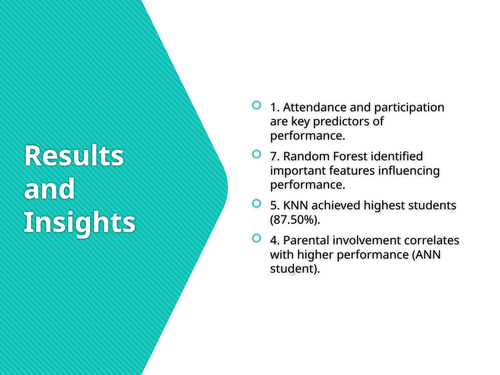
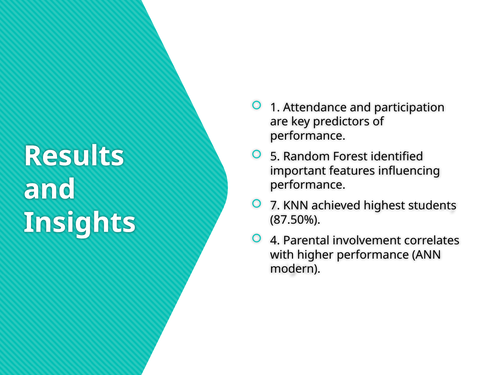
7: 7 -> 5 (275, 157)
5: 5 -> 7 (275, 206)
student: student -> modern (295, 269)
